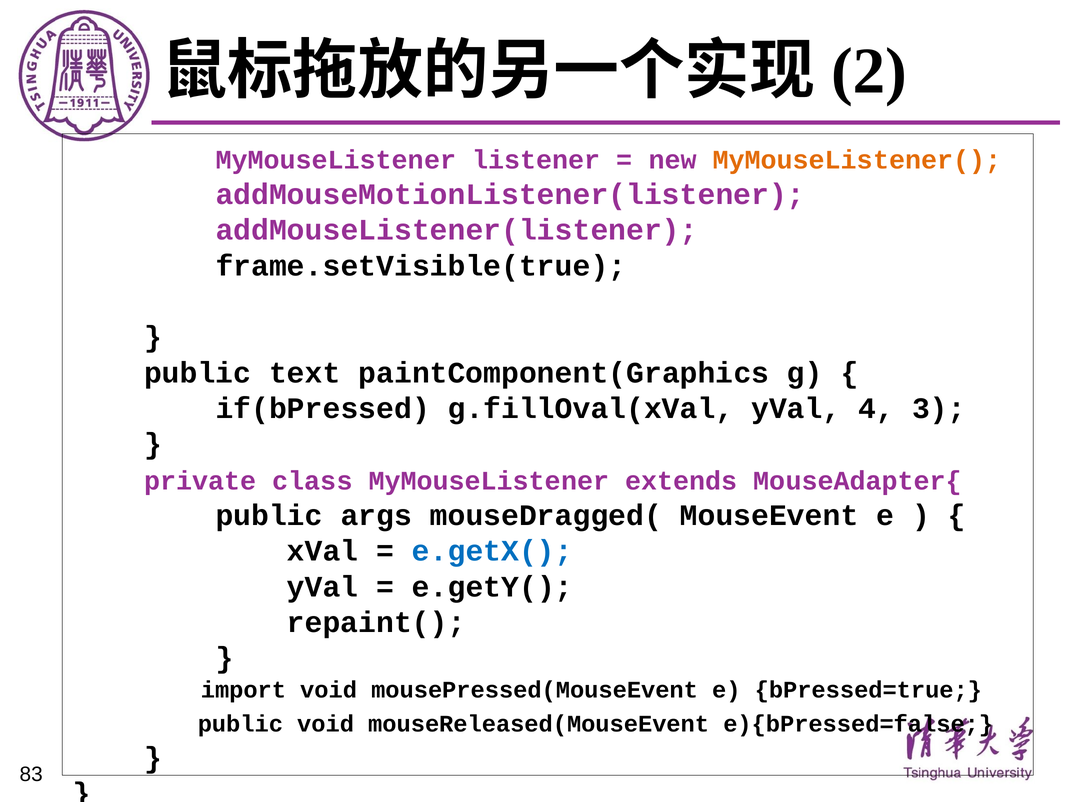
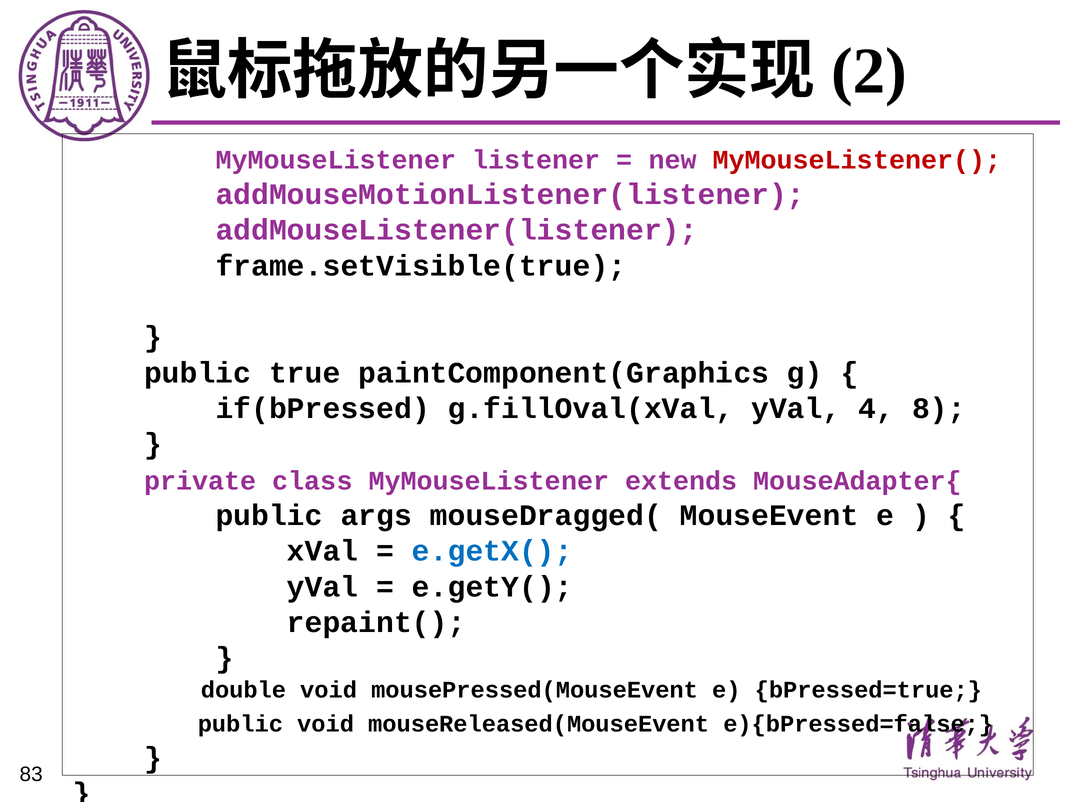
MyMouseListener( colour: orange -> red (857, 160)
text: text -> true (305, 373)
3: 3 -> 8 (939, 408)
import: import -> double (243, 689)
